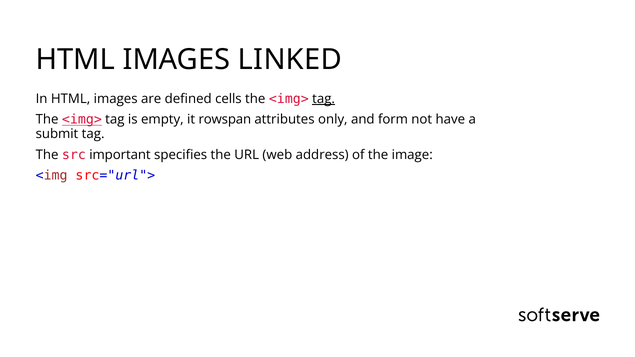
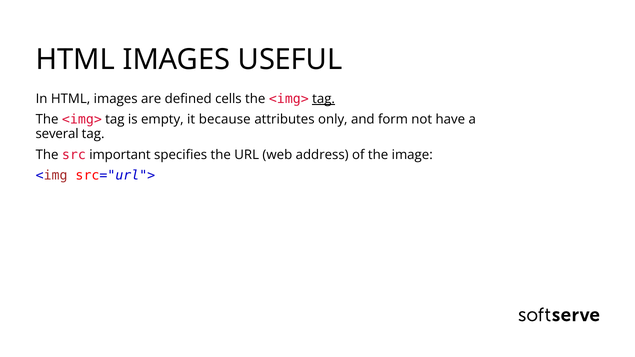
LINKED: LINKED -> USEFUL (290, 60)
<img> underline: present -> none (82, 120)
rowspan: rowspan -> because (225, 120)
submit: submit -> several (57, 134)
